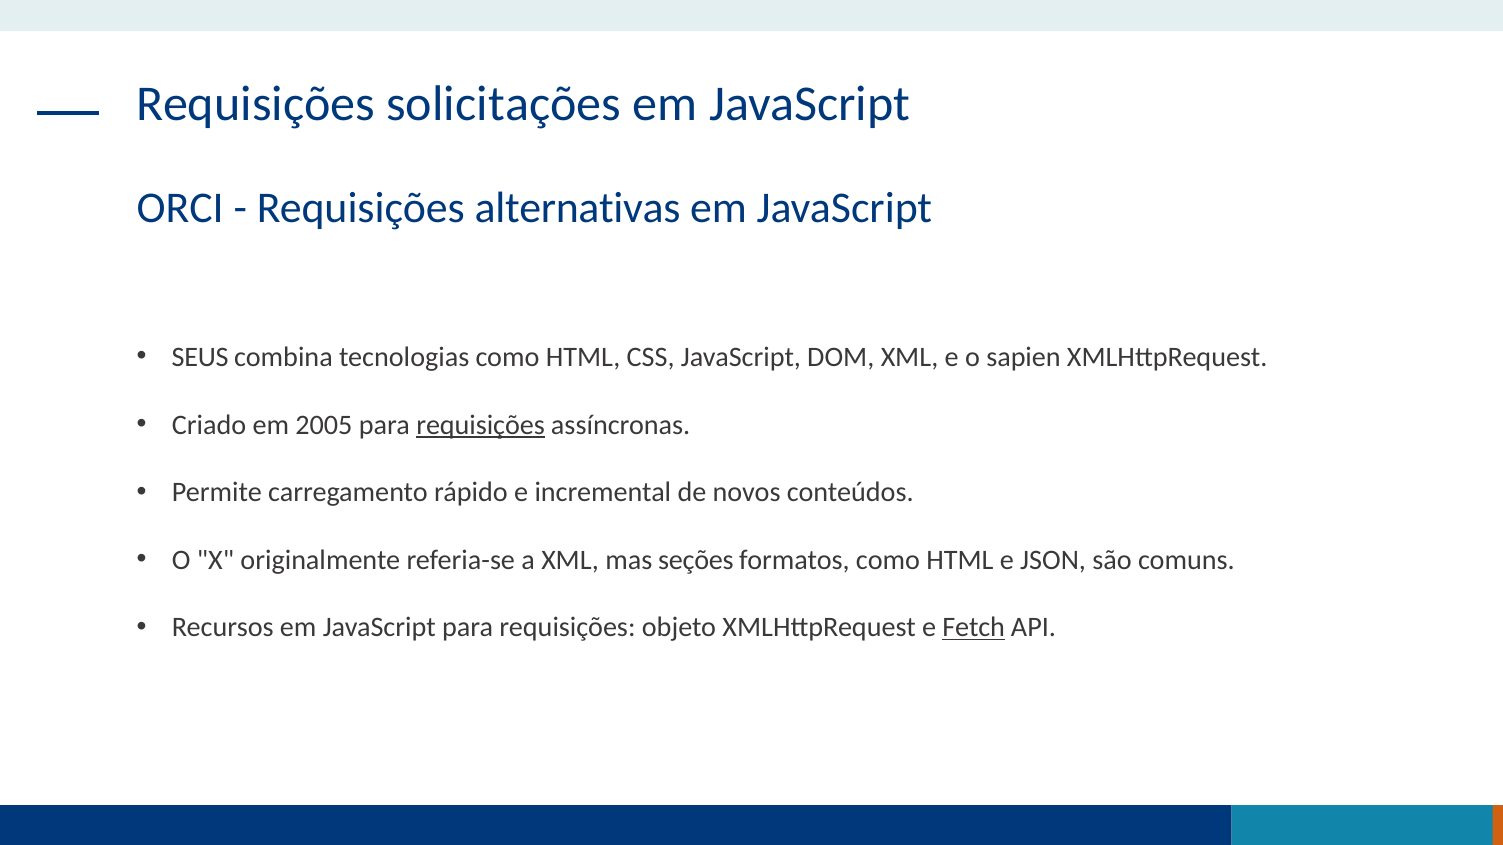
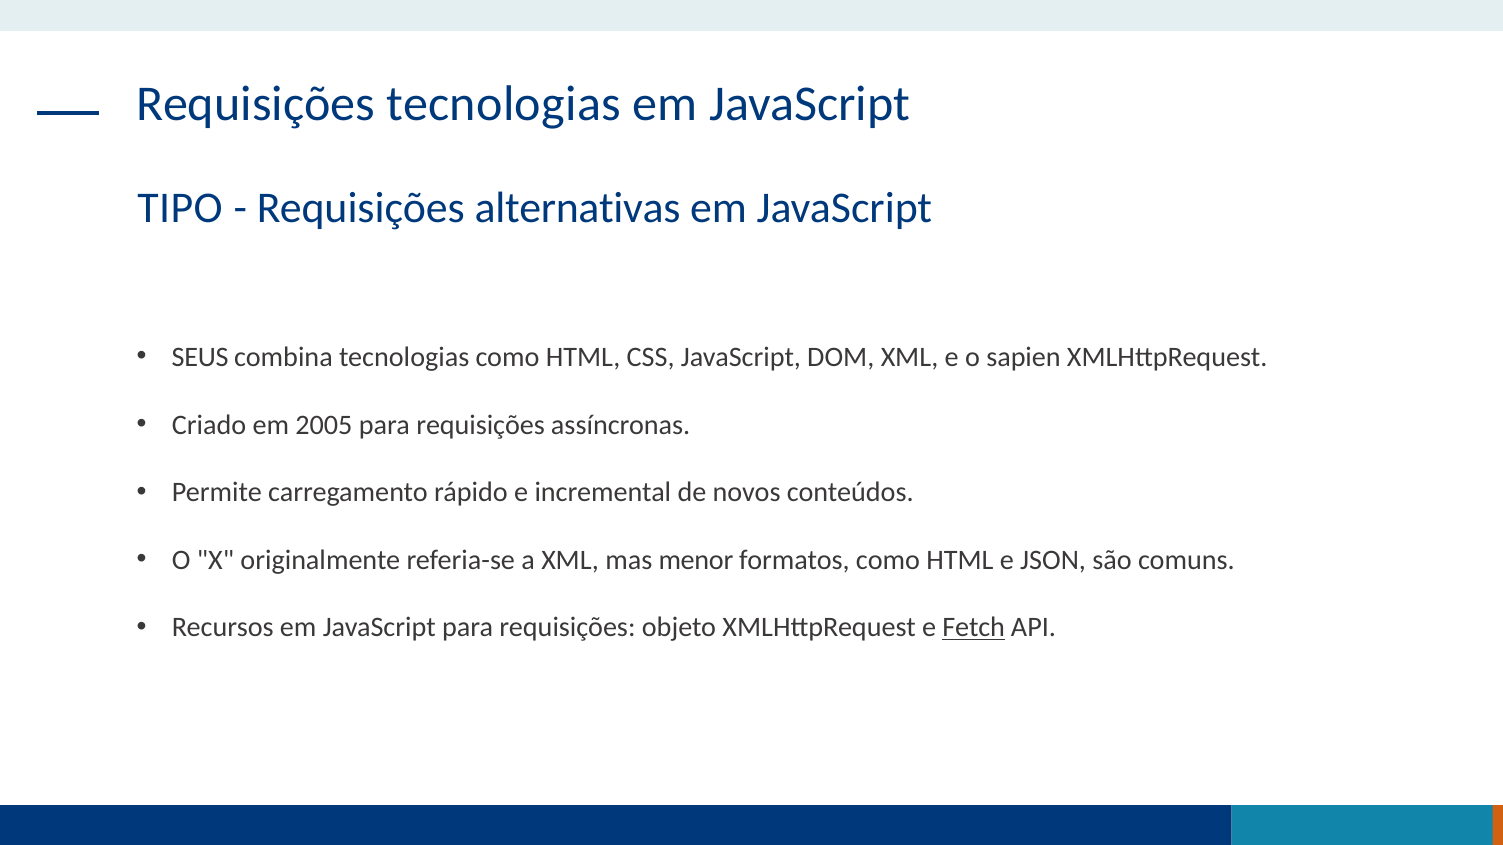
Requisições solicitações: solicitações -> tecnologias (504, 104)
ORCI: ORCI -> TIPO (180, 208)
requisições underline: present -> none (481, 425)
seções: seções -> menor (696, 560)
